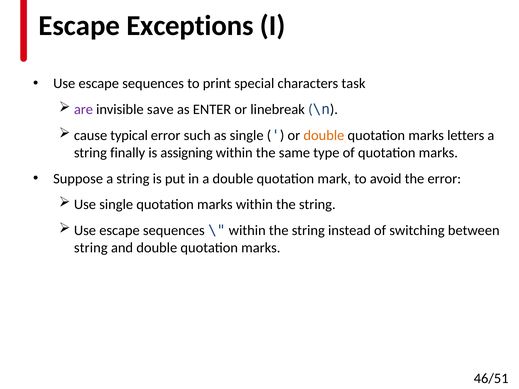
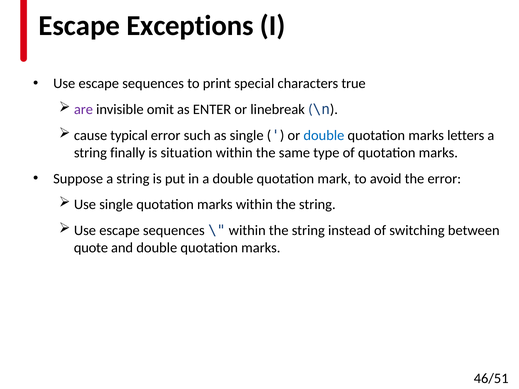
task: task -> true (354, 84)
save: save -> omit (160, 110)
double colour: orange -> blue (324, 135)
assigning: assigning -> situation (186, 153)
string: string -> quote (91, 248)
